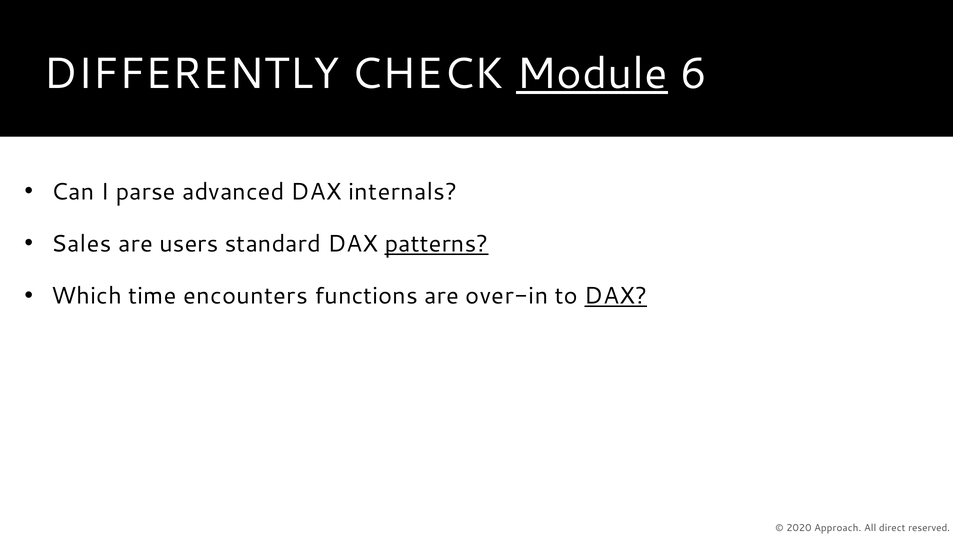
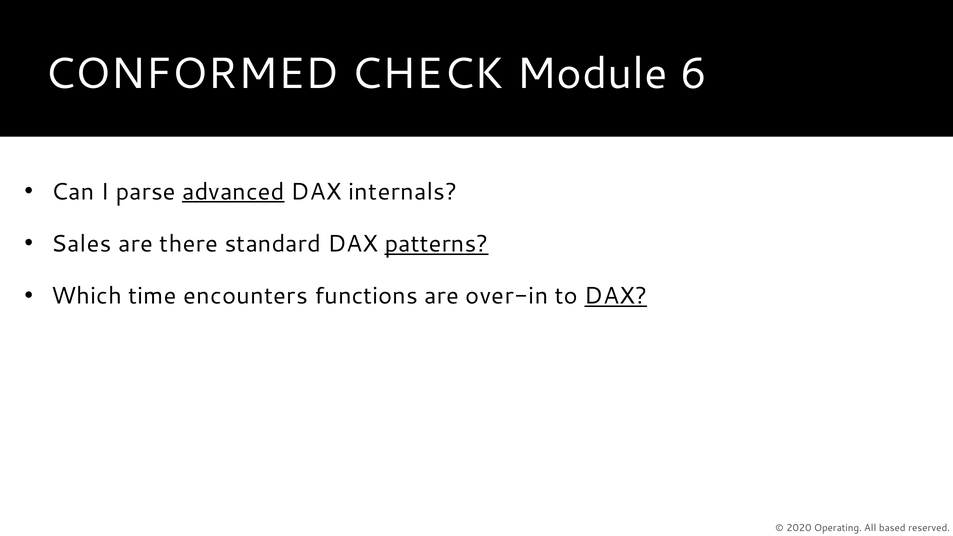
DIFFERENTLY: DIFFERENTLY -> CONFORMED (191, 74)
Module underline: present -> none (592, 74)
advanced underline: none -> present (233, 192)
users: users -> there (189, 244)
Approach: Approach -> Operating (838, 528)
direct: direct -> based (892, 528)
